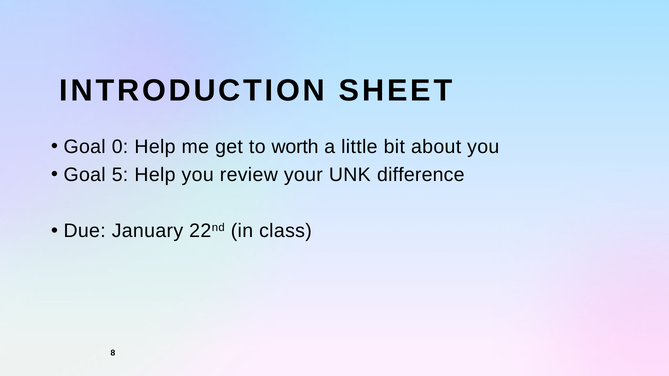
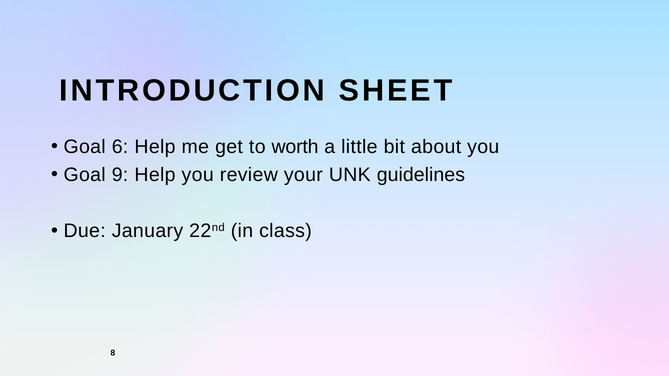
0: 0 -> 6 (120, 147)
5: 5 -> 9 (120, 175)
difference: difference -> guidelines (421, 175)
